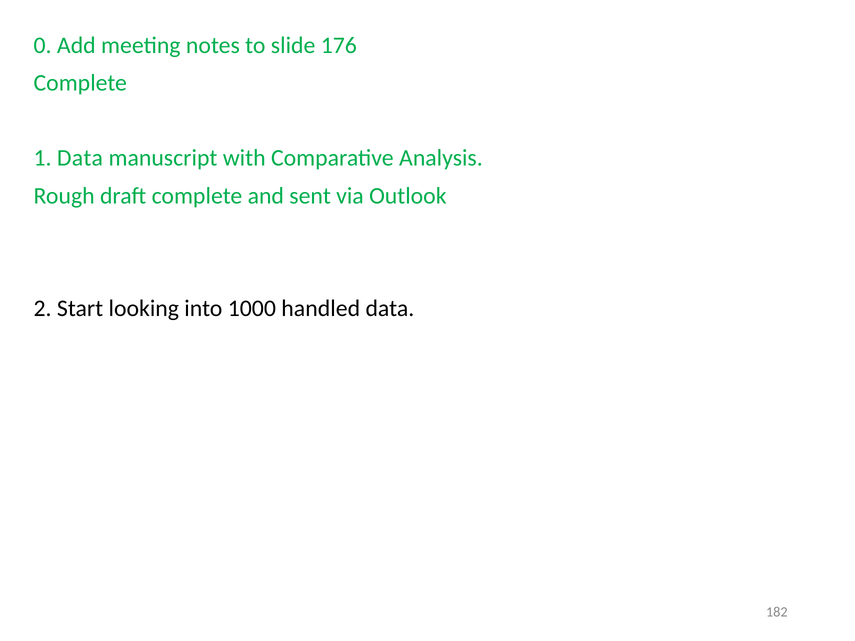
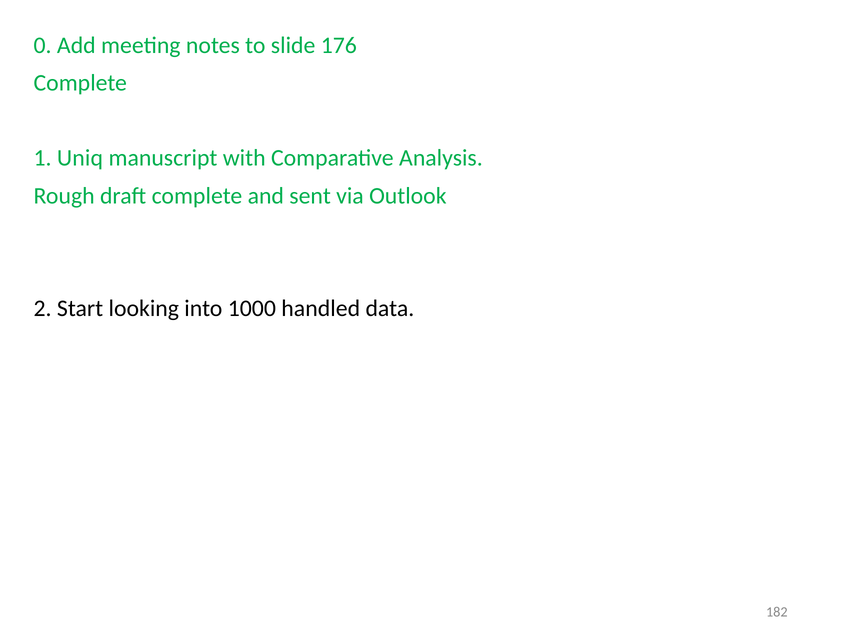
1 Data: Data -> Uniq (80, 158)
